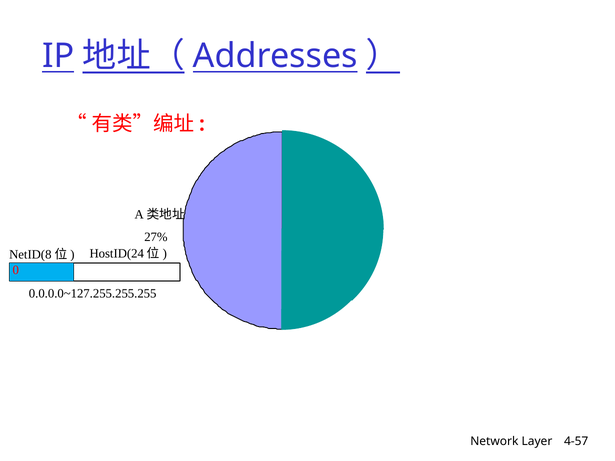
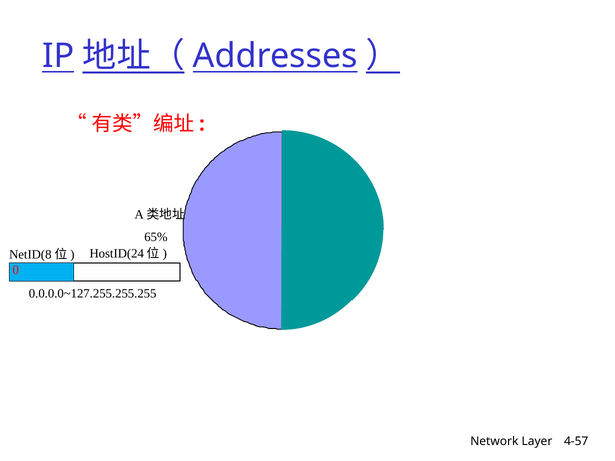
27%: 27% -> 65% (156, 237)
